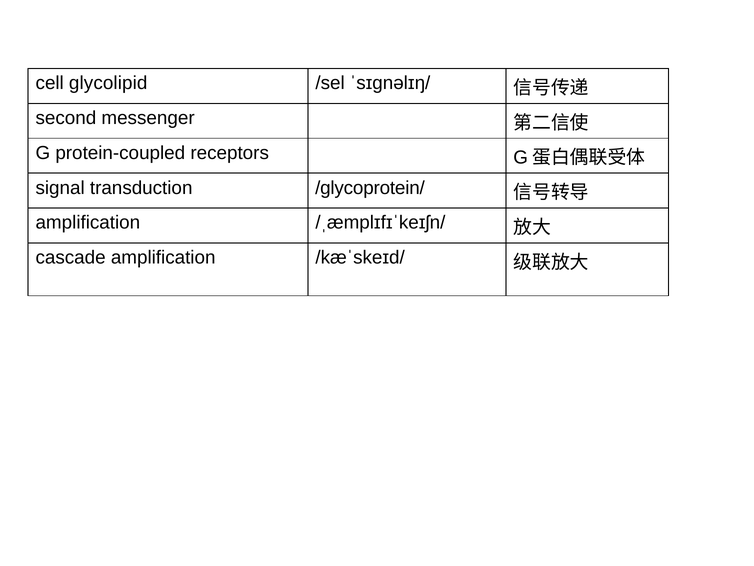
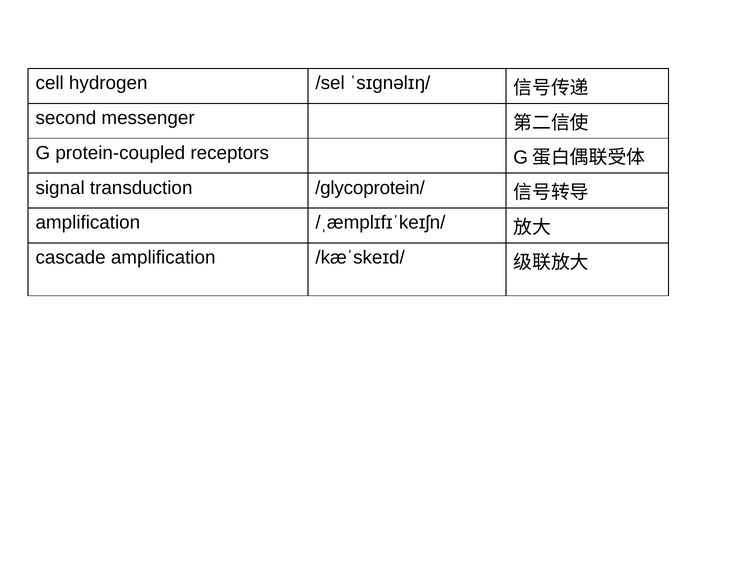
glycolipid: glycolipid -> hydrogen (108, 83)
